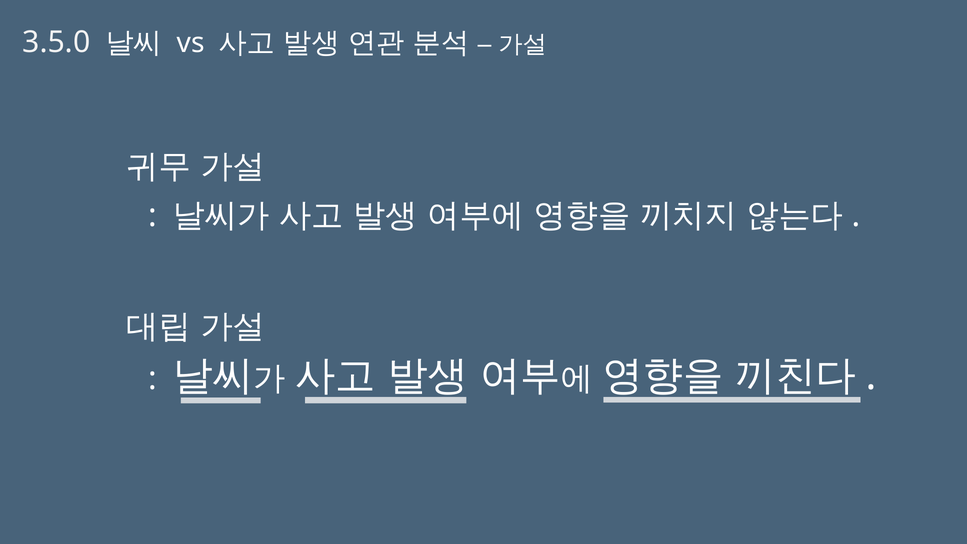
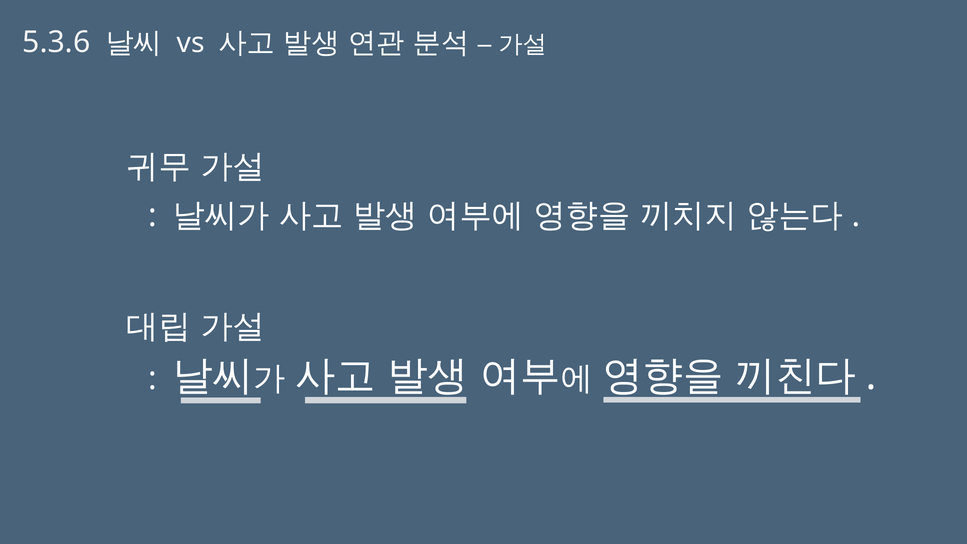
3.5.0: 3.5.0 -> 5.3.6 (56, 42)
